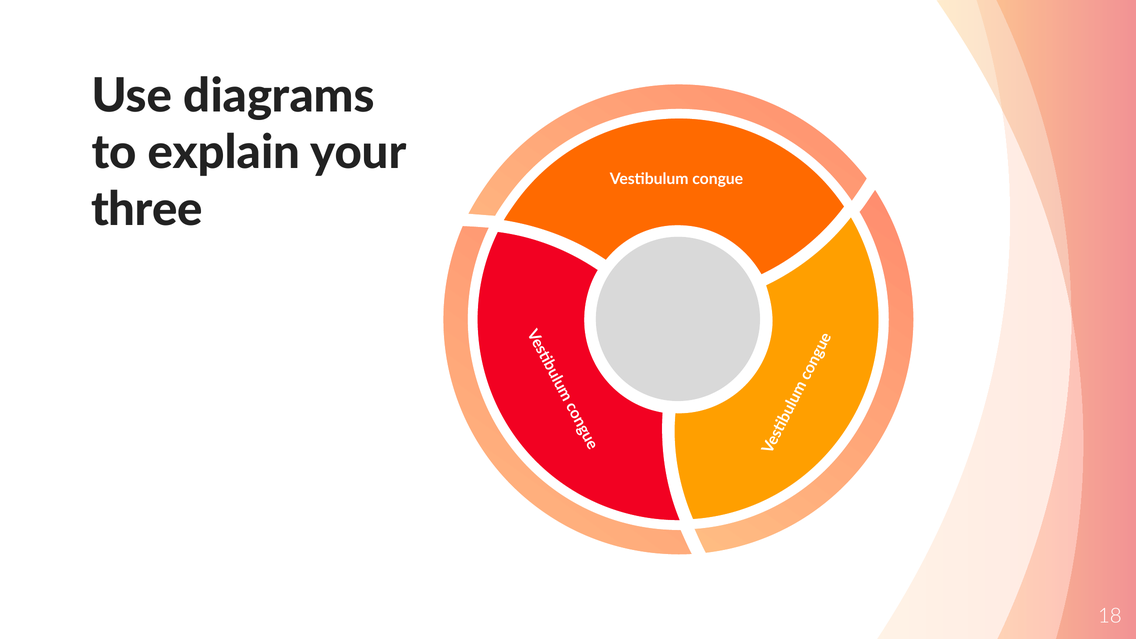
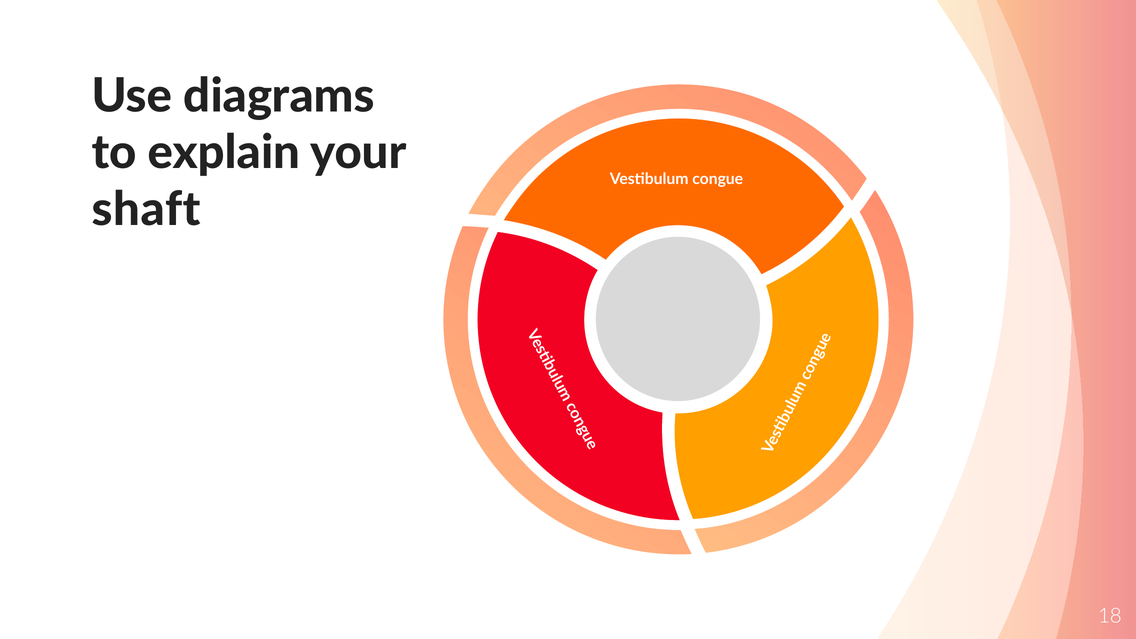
three: three -> shaft (146, 210)
